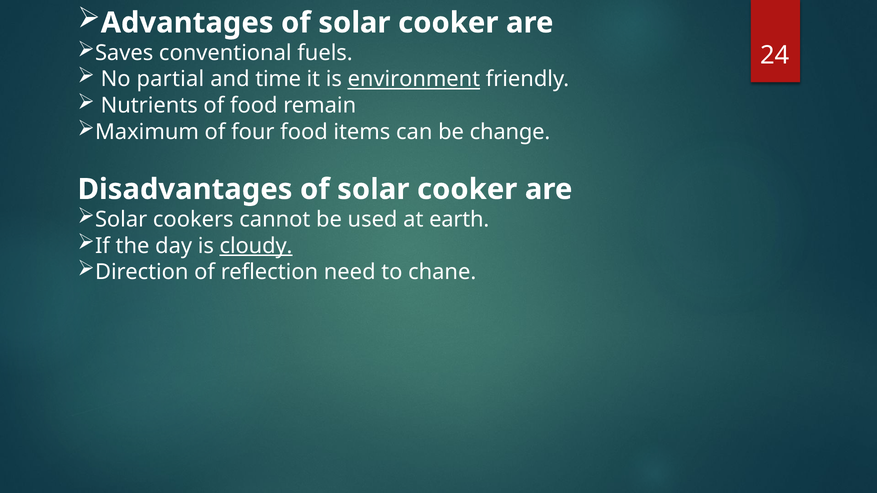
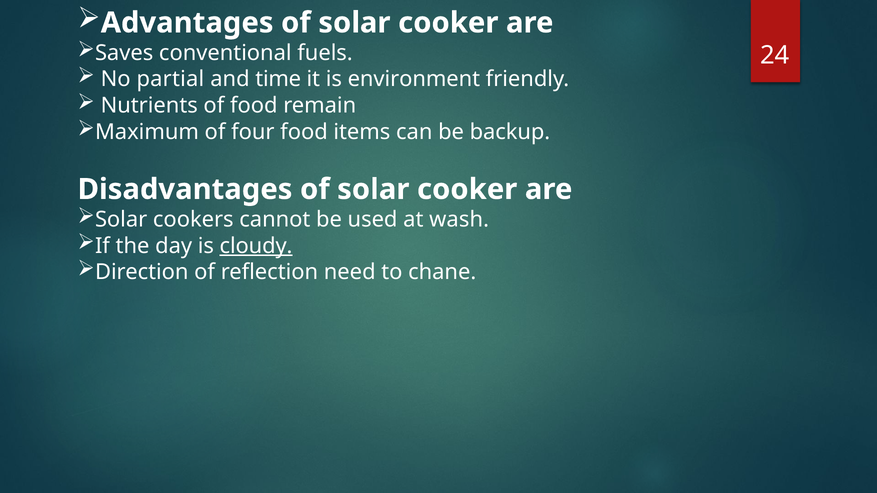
environment underline: present -> none (414, 79)
change: change -> backup (510, 132)
earth: earth -> wash (459, 220)
